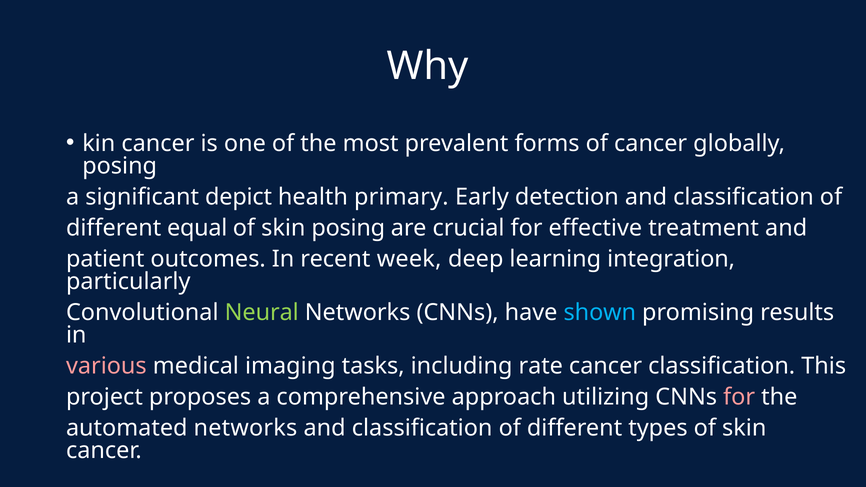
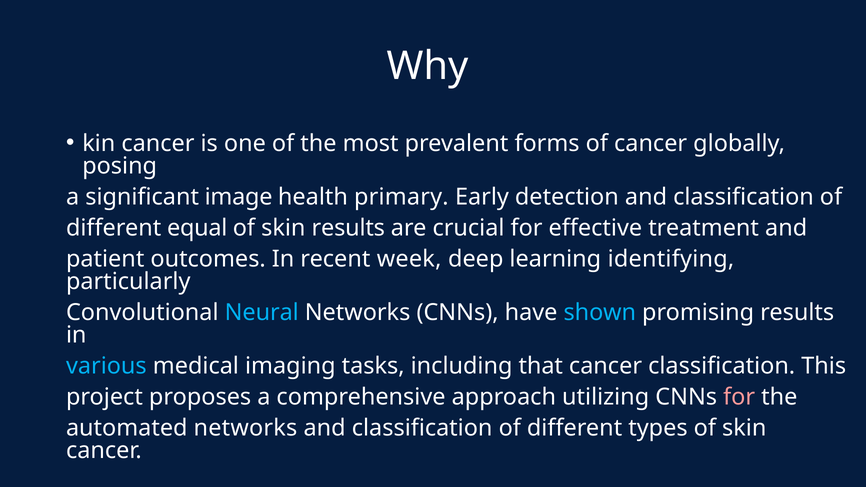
depict: depict -> image (239, 197)
skin posing: posing -> results (348, 228)
integration: integration -> identifying (671, 259)
Neural colour: light green -> light blue (262, 313)
various colour: pink -> light blue (106, 366)
rate: rate -> that (541, 366)
